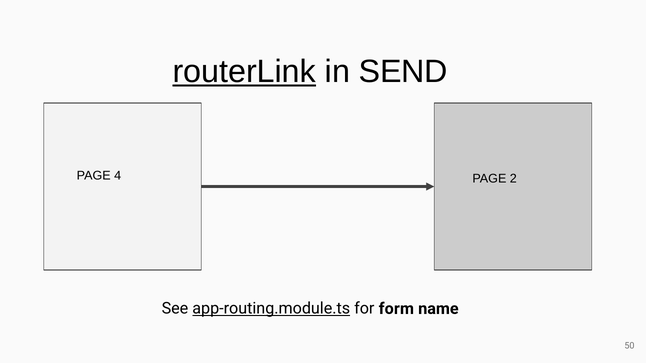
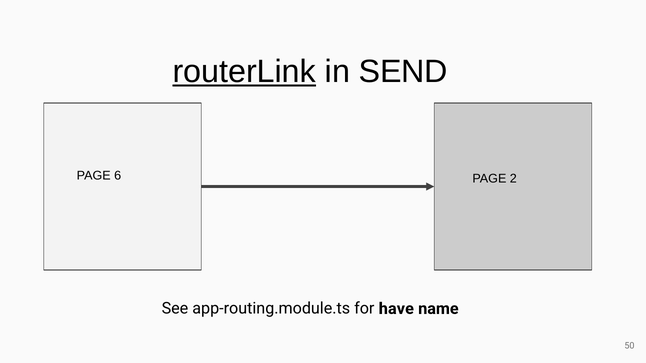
4: 4 -> 6 (118, 176)
app-routing.module.ts underline: present -> none (271, 309)
form: form -> have (396, 309)
